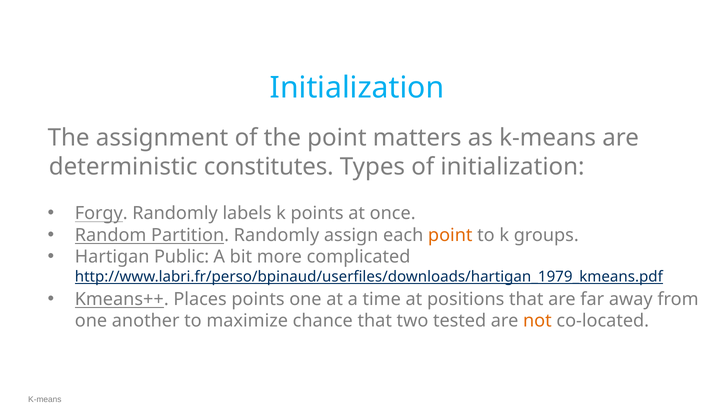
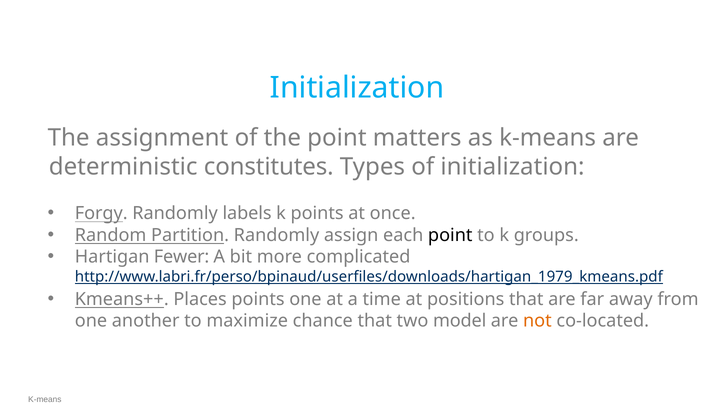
point colour: orange -> black (450, 235)
Public: Public -> Fewer (182, 257)
tested: tested -> model (460, 321)
